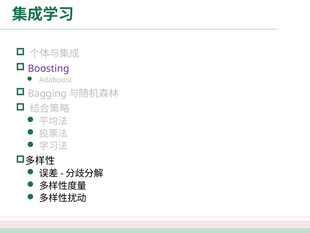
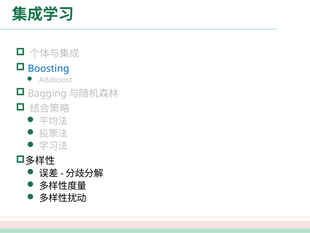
Boosting colour: purple -> blue (48, 68)
